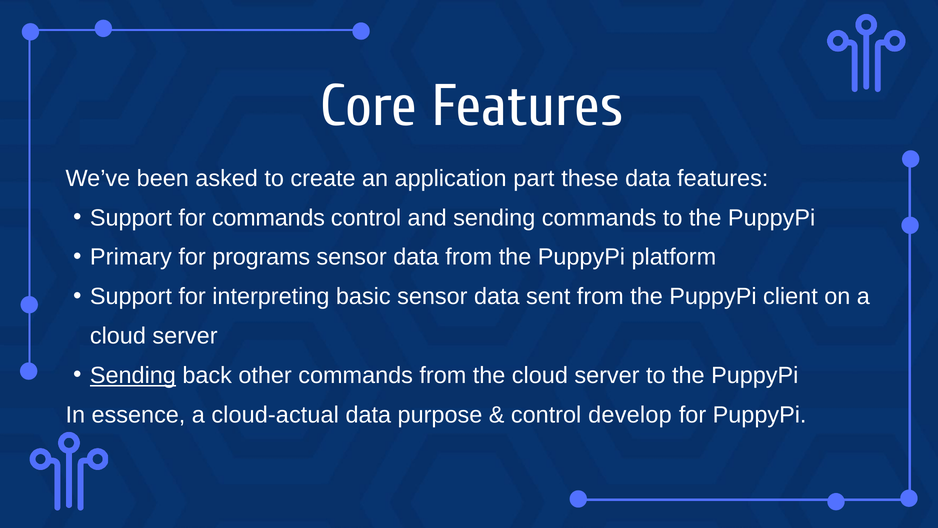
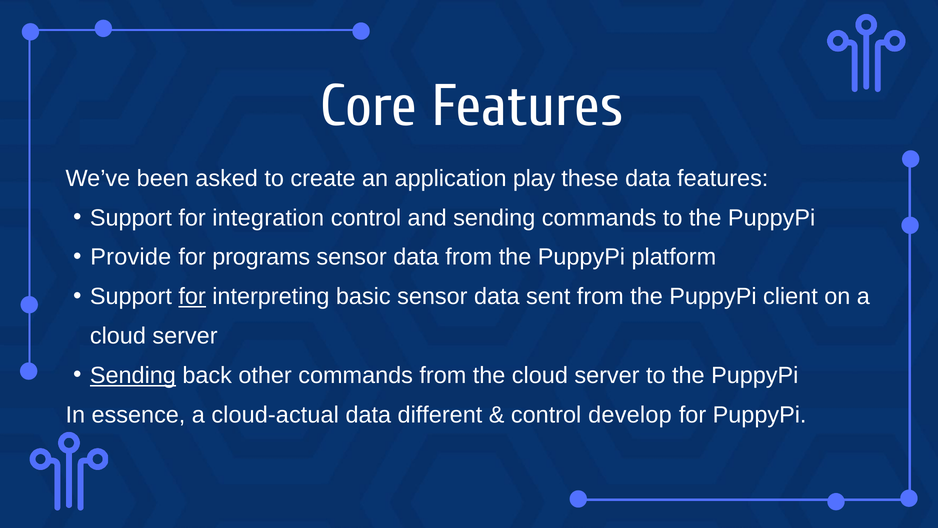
part: part -> play (534, 178)
for commands: commands -> integration (268, 218)
Primary: Primary -> Provide (131, 257)
for underline: none -> present (192, 296)
purpose: purpose -> different (440, 415)
